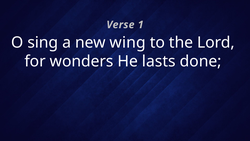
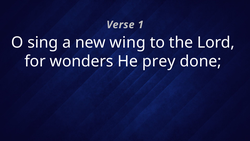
lasts: lasts -> prey (159, 61)
